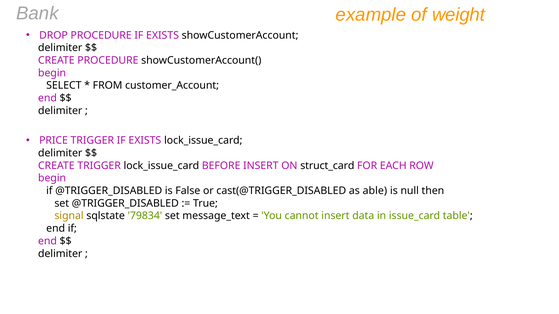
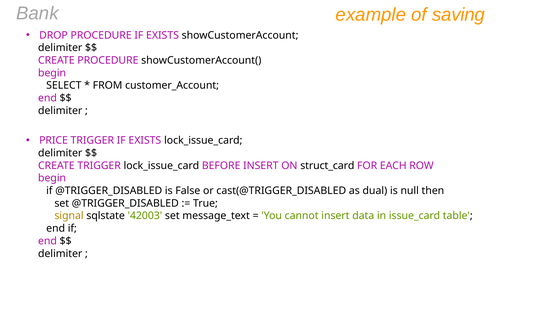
weight: weight -> saving (459, 15)
able: able -> dual (375, 191)
79834: 79834 -> 42003 (145, 216)
